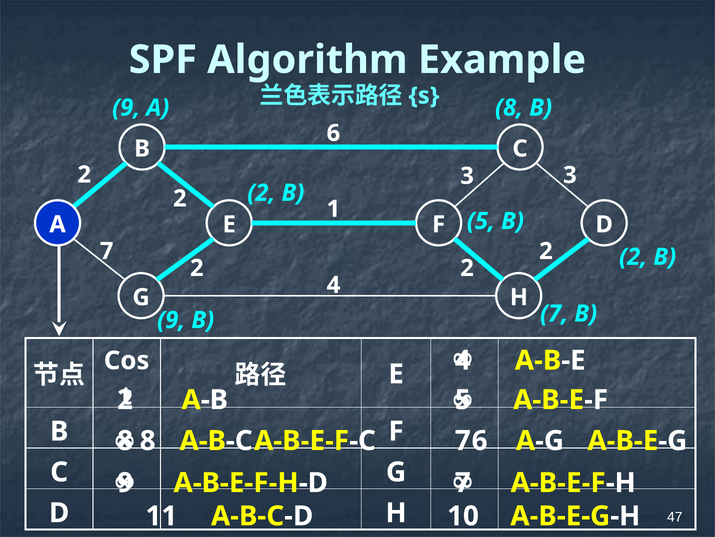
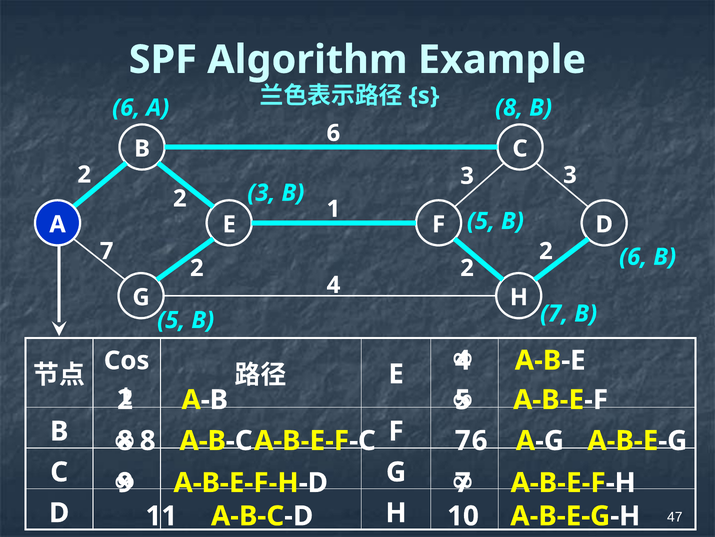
9: 9 -> 6 (126, 108)
2: 2 -> 3 (261, 193)
2: 2 -> 6 (633, 257)
9: 9 -> 5 (171, 320)
